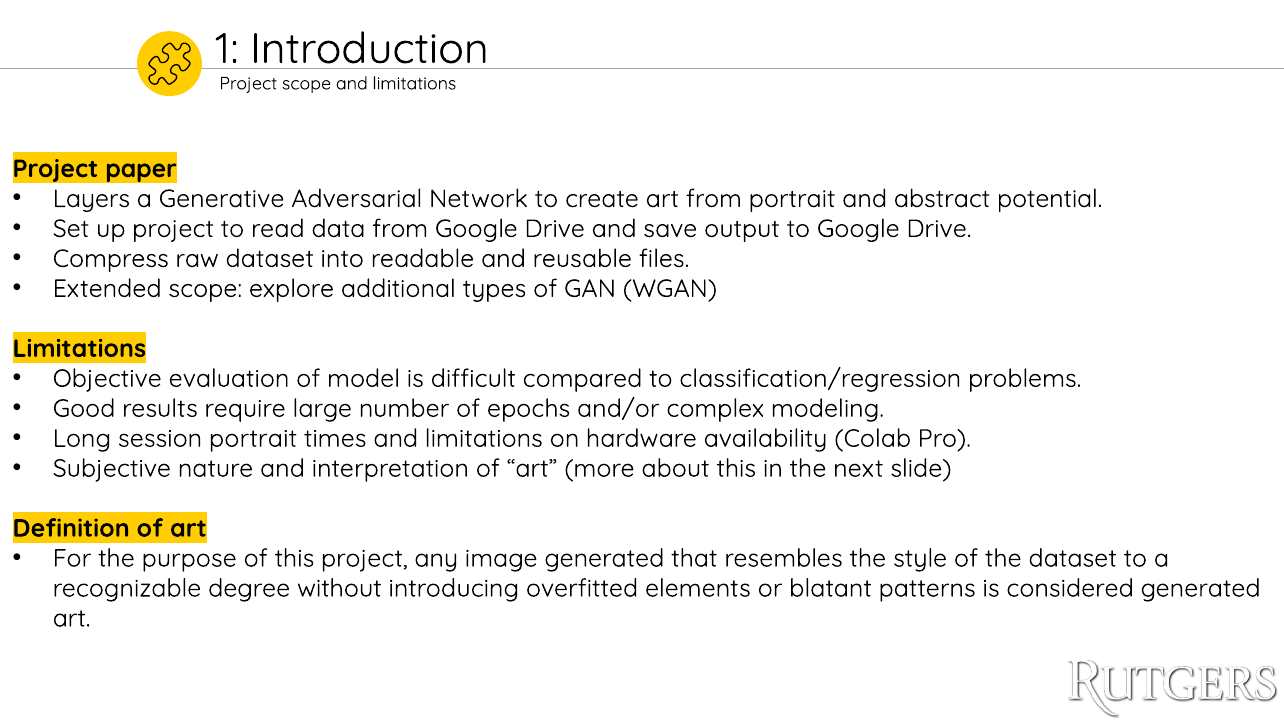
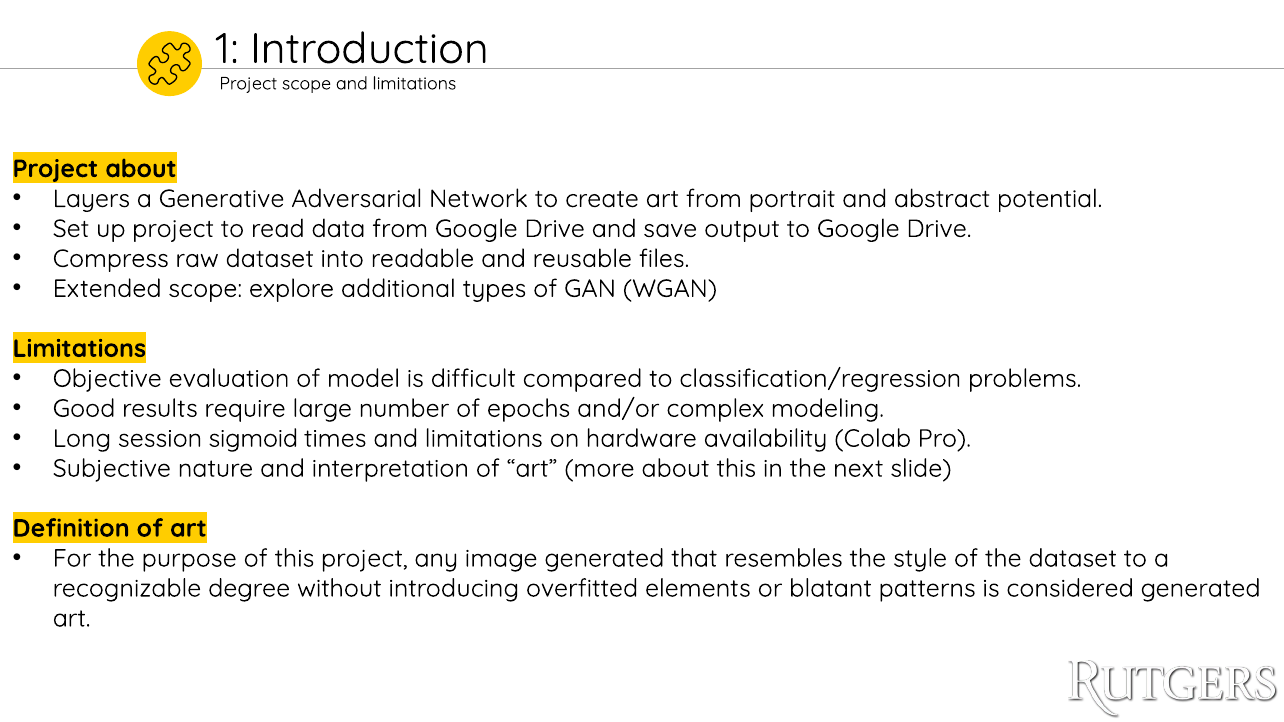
Project paper: paper -> about (141, 169)
session portrait: portrait -> sigmoid (253, 439)
